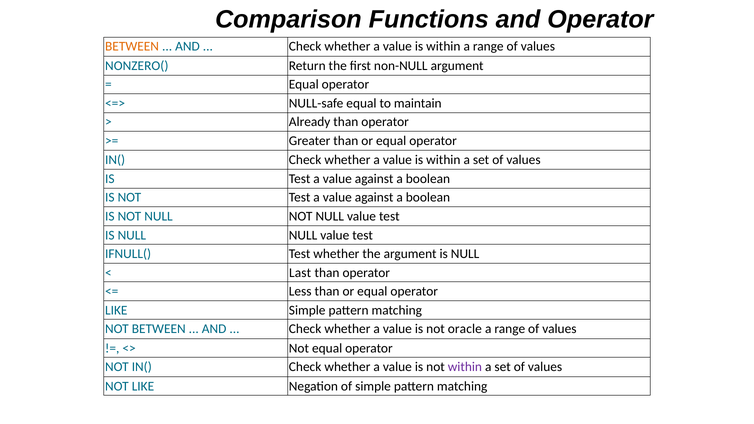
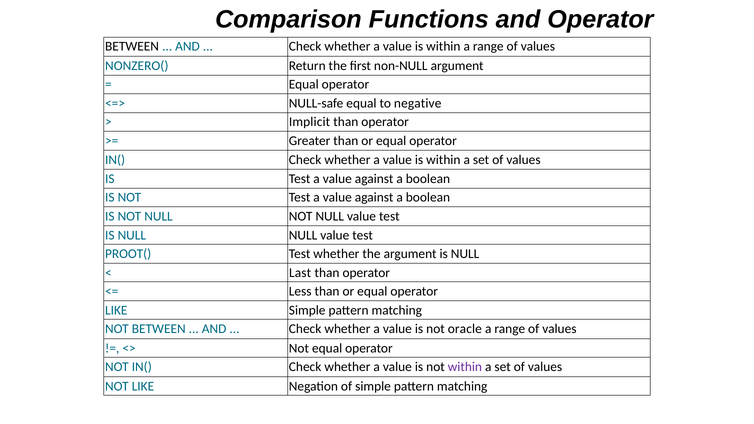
BETWEEN colour: orange -> black (132, 47)
maintain: maintain -> negative (418, 103)
Already: Already -> Implicit (310, 122)
IFNULL(: IFNULL( -> PROOT( (128, 254)
